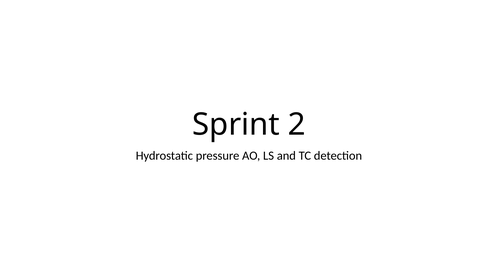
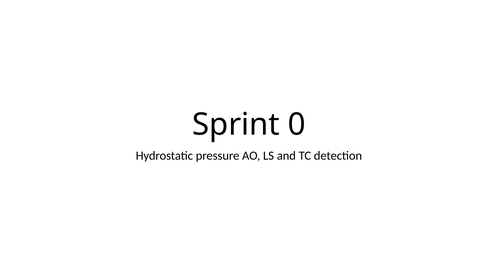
2: 2 -> 0 (297, 124)
